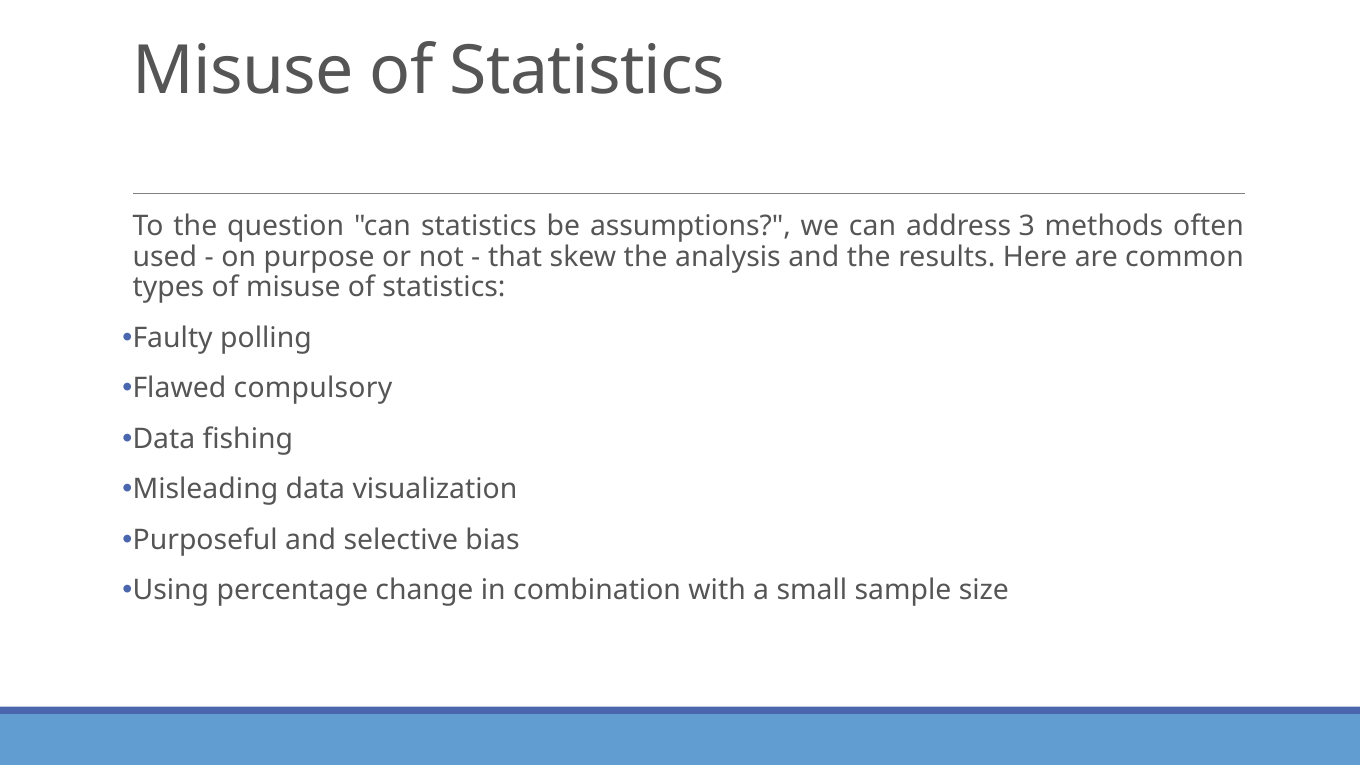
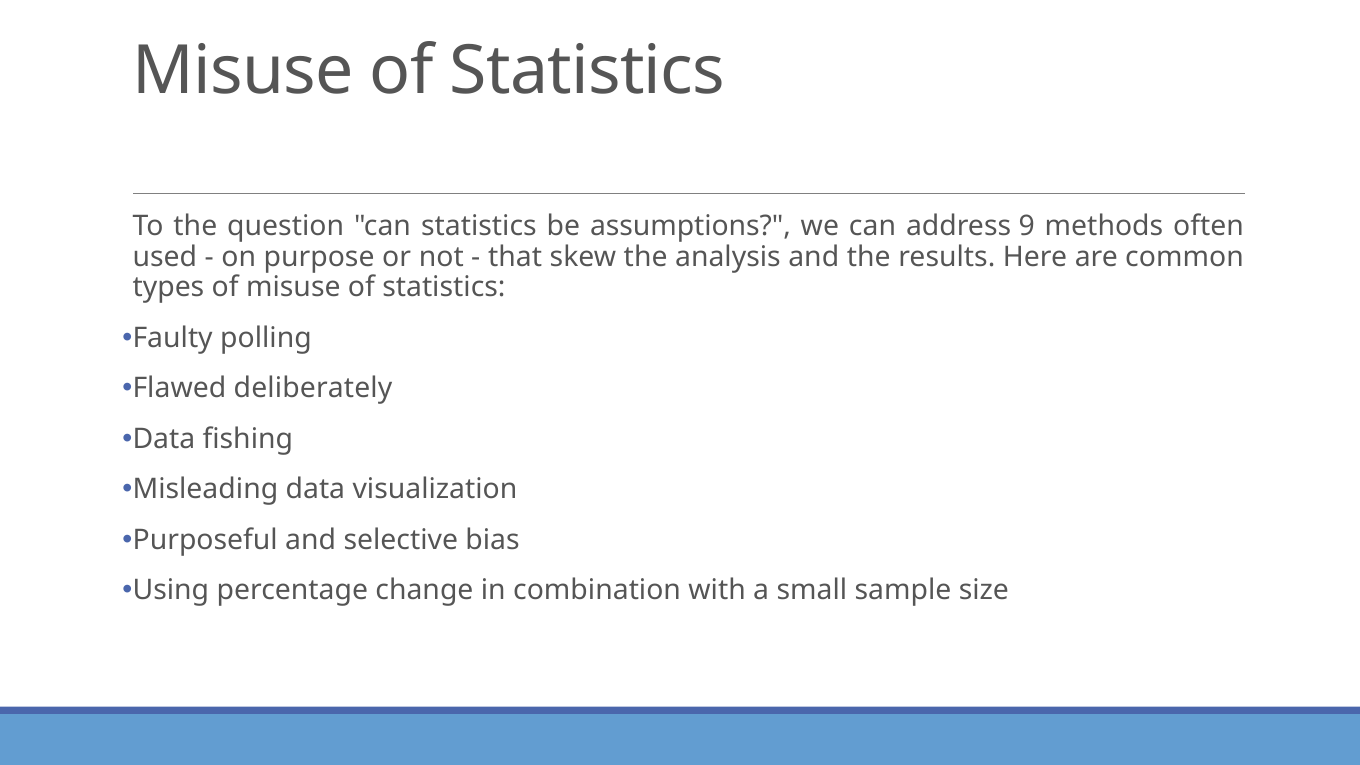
3: 3 -> 9 (1027, 226)
compulsory: compulsory -> deliberately (313, 388)
